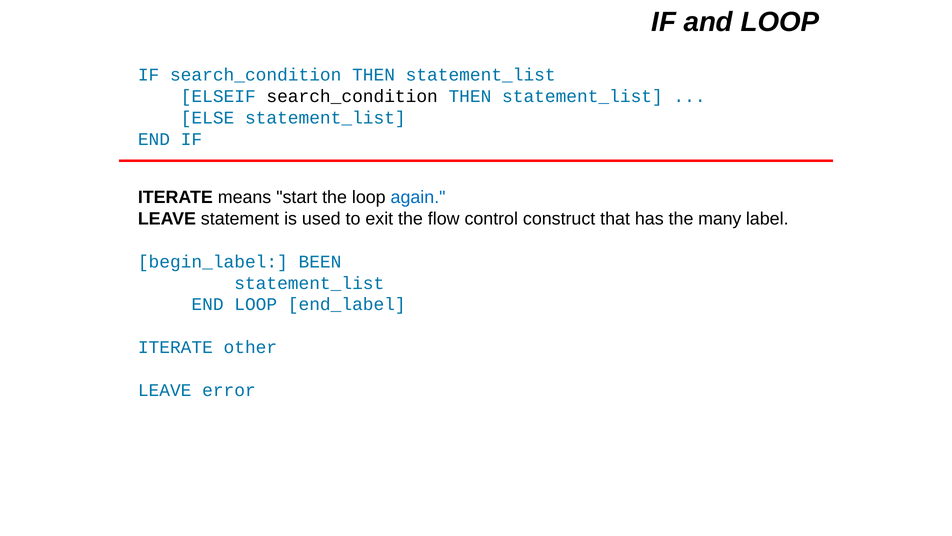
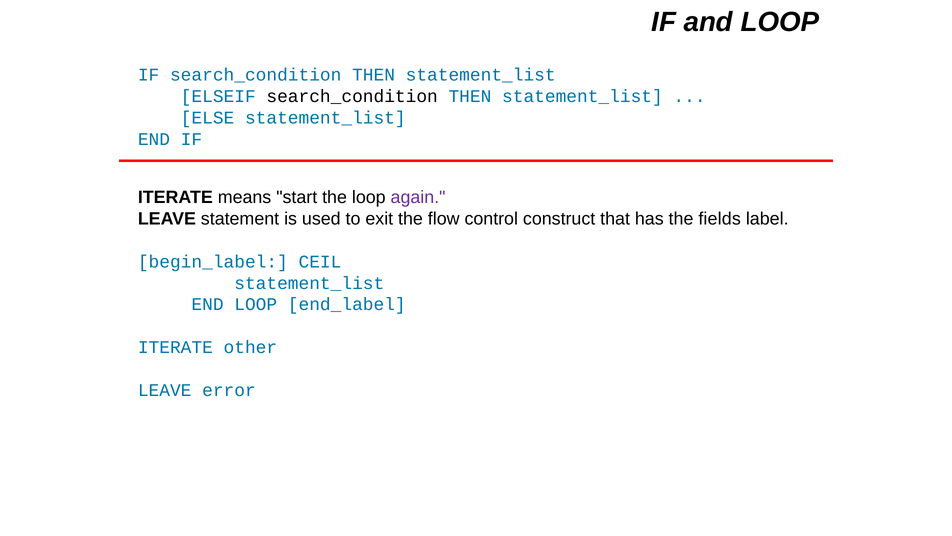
again colour: blue -> purple (418, 197)
many: many -> fields (720, 218)
BEEN: BEEN -> CEIL (320, 261)
